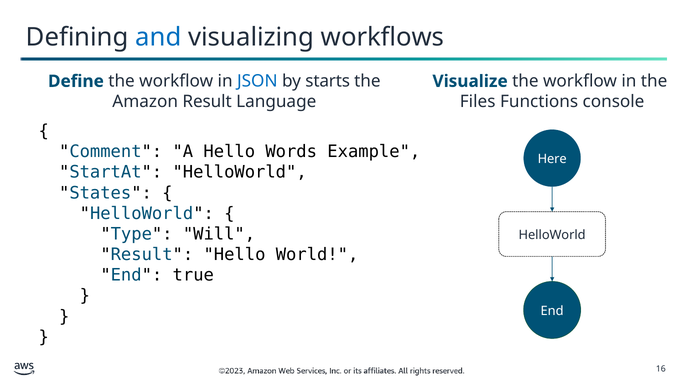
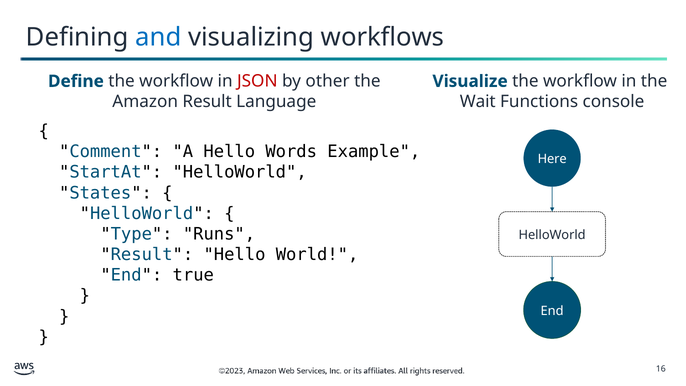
JSON colour: blue -> red (257, 81)
starts: starts -> other (328, 81)
Files: Files -> Wait (478, 102)
Will: Will -> Runs (219, 234)
